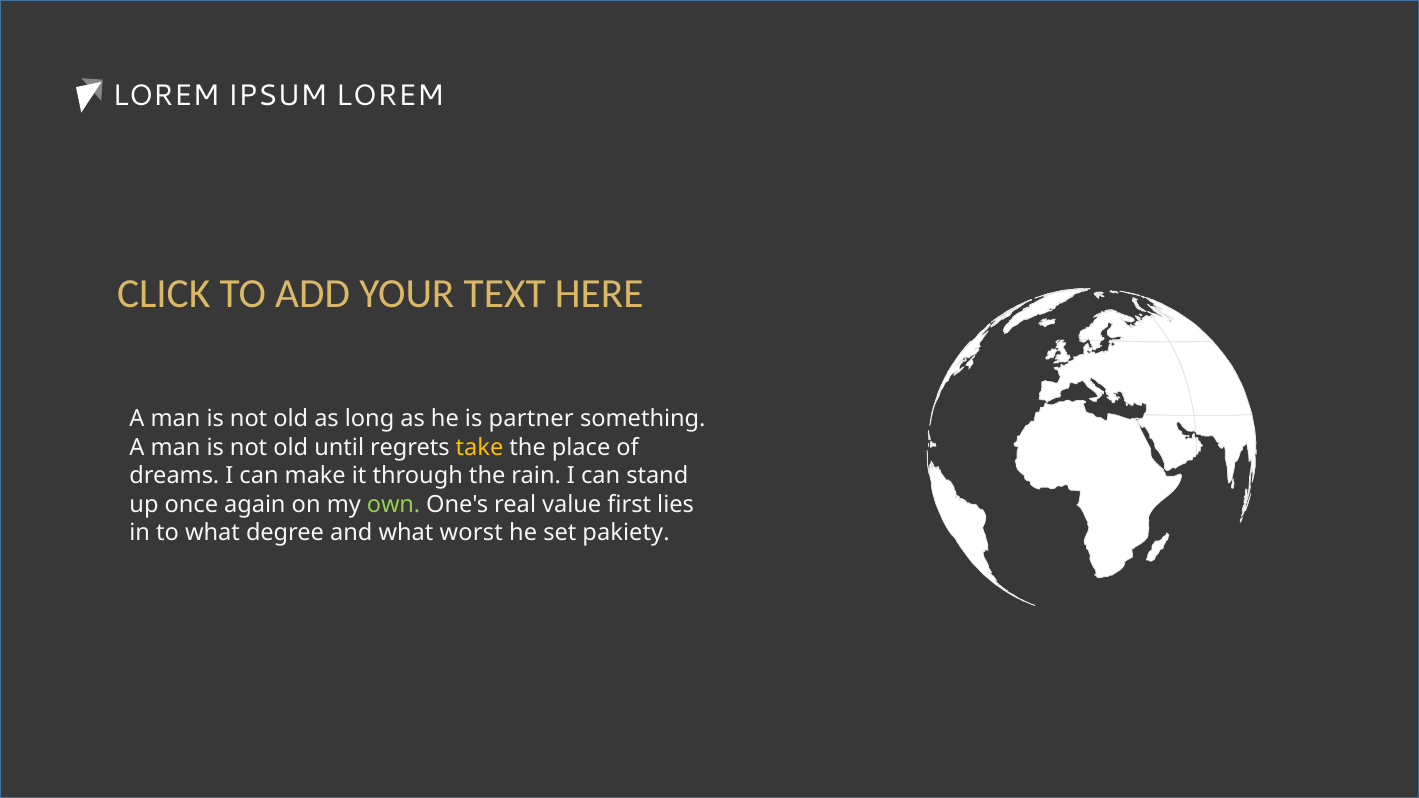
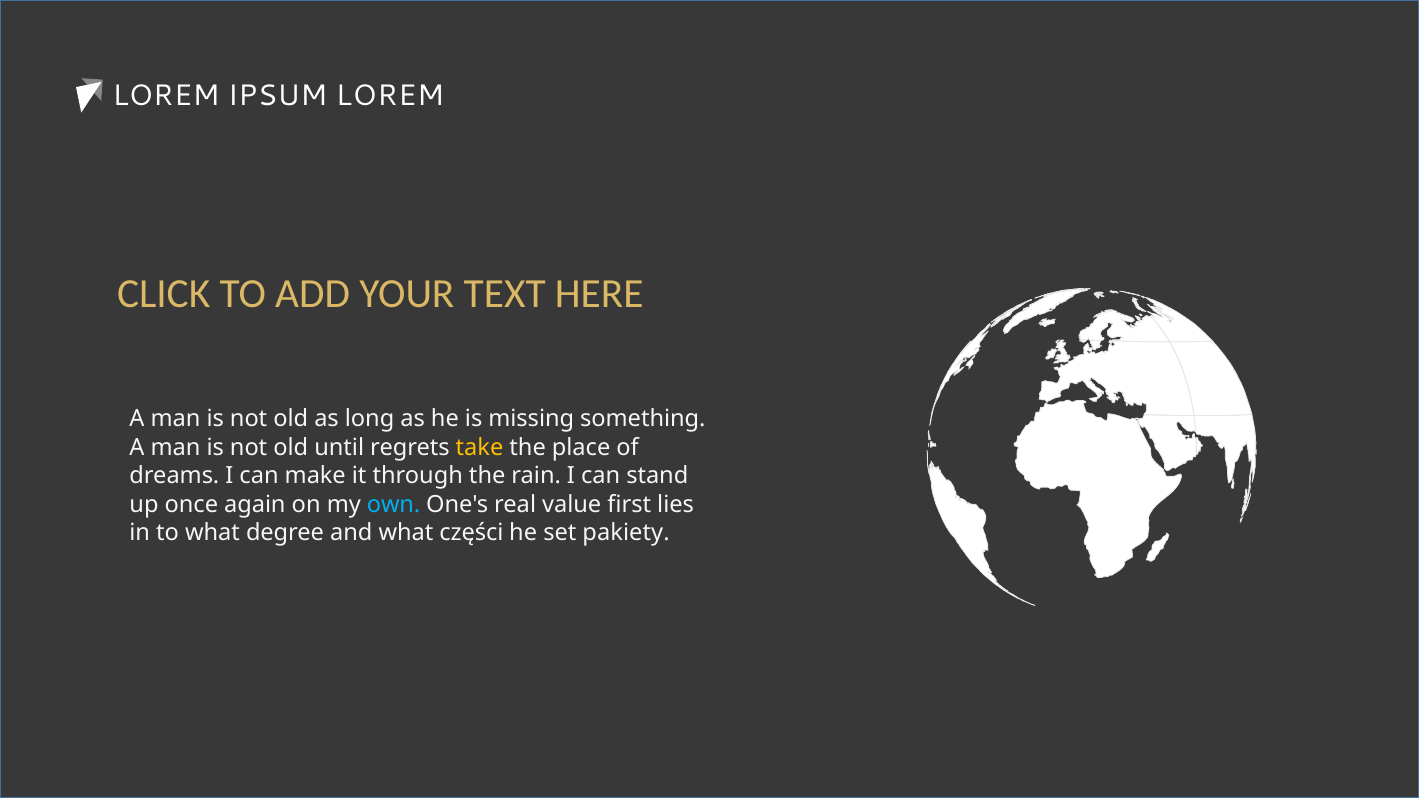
partner: partner -> missing (531, 419)
own colour: light green -> light blue (394, 504)
worst: worst -> części (471, 533)
